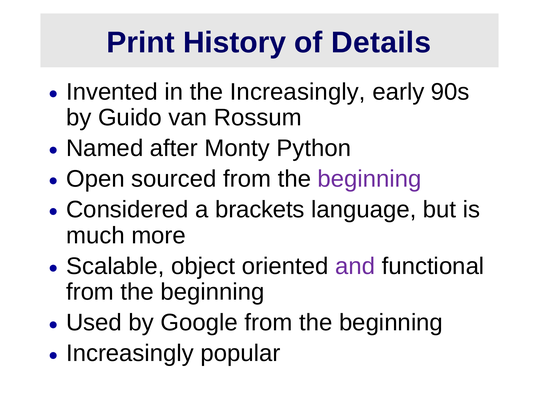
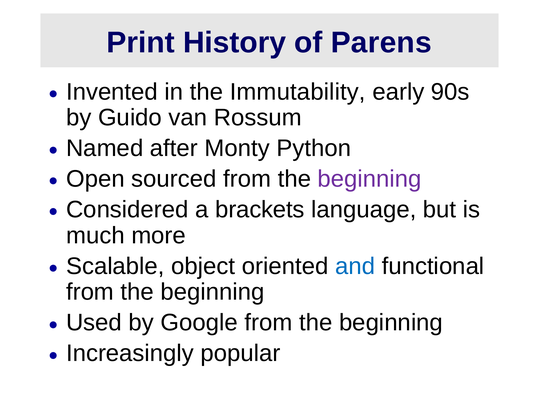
Details: Details -> Parens (381, 43)
the Increasingly: Increasingly -> Immutability (298, 92)
and colour: purple -> blue (355, 266)
